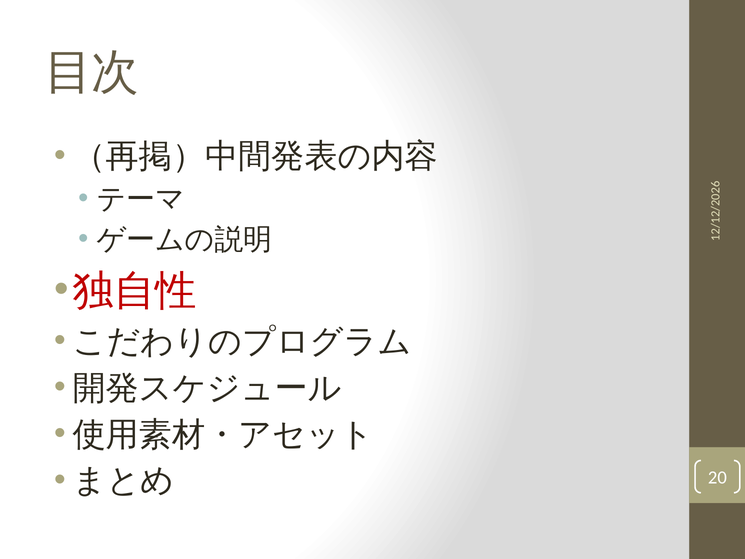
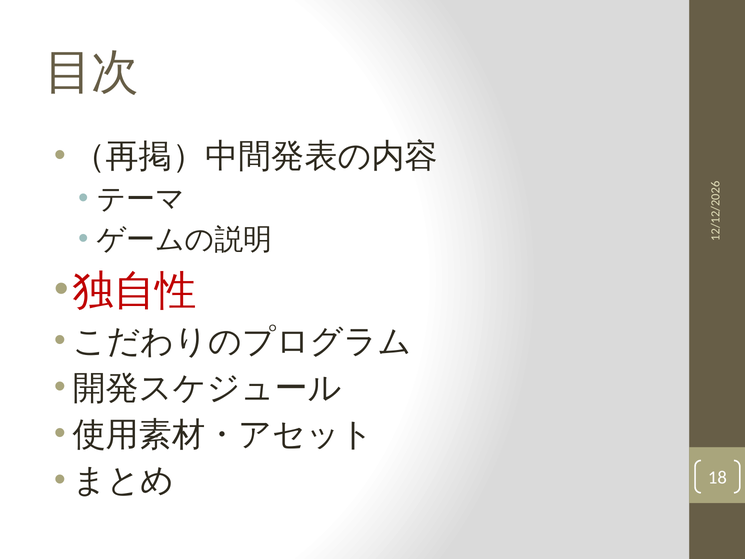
20: 20 -> 18 (717, 477)
